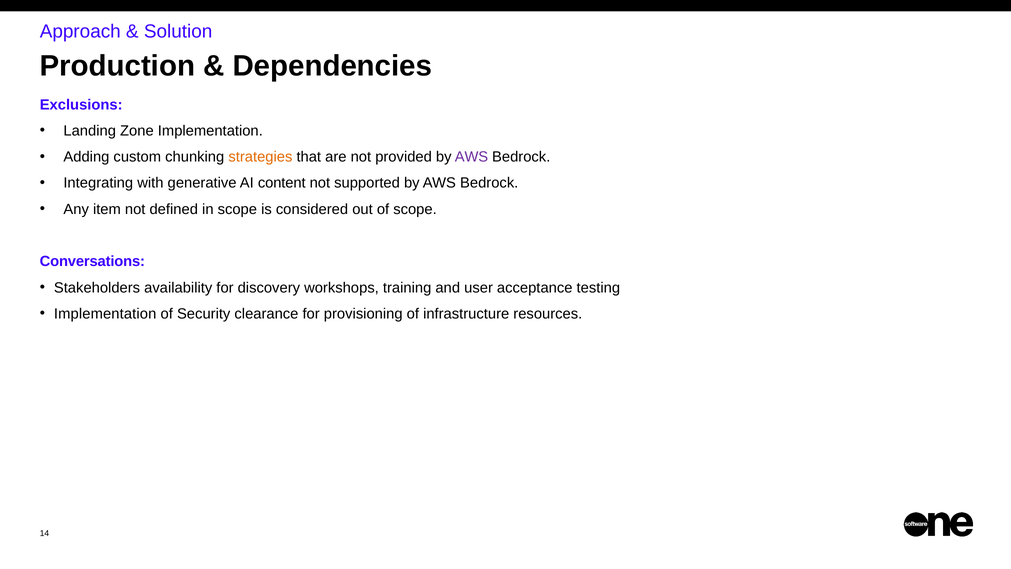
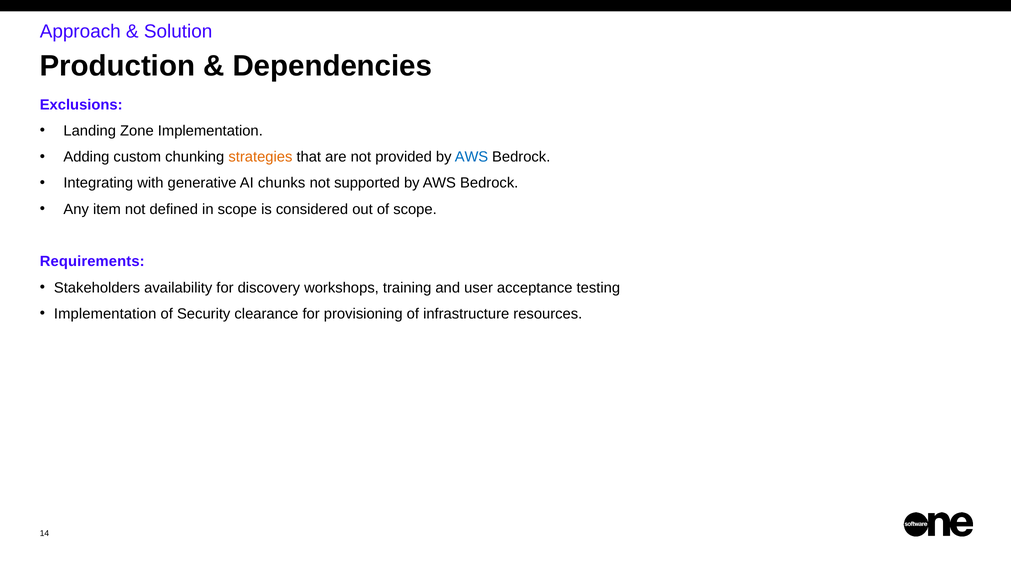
AWS colour: purple -> blue (471, 157)
content: content -> chunks (282, 183)
Conversations: Conversations -> Requirements (92, 261)
